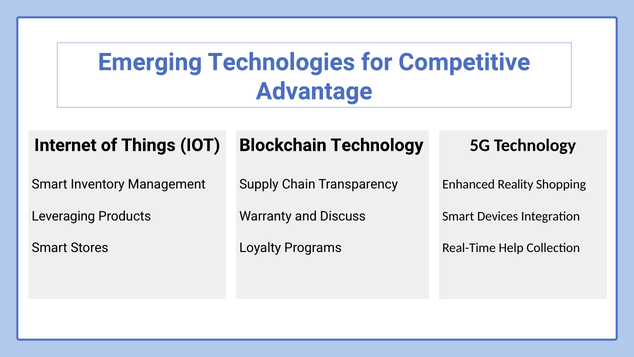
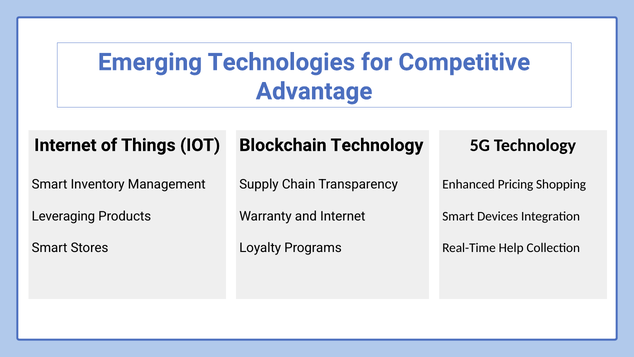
Reality: Reality -> Pricing (516, 184)
and Discuss: Discuss -> Internet (343, 216)
